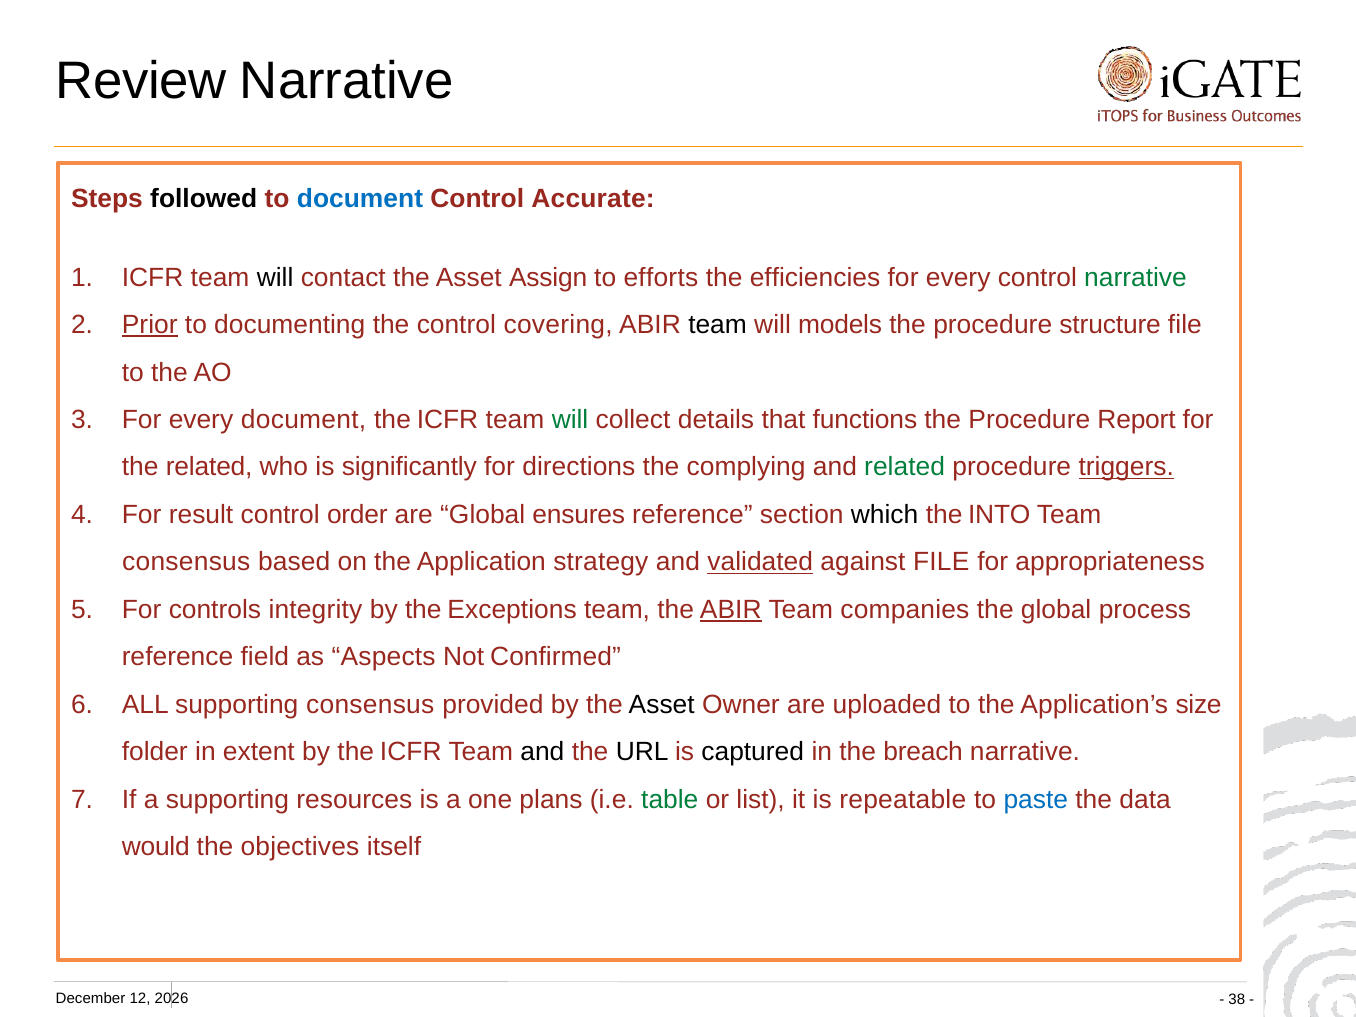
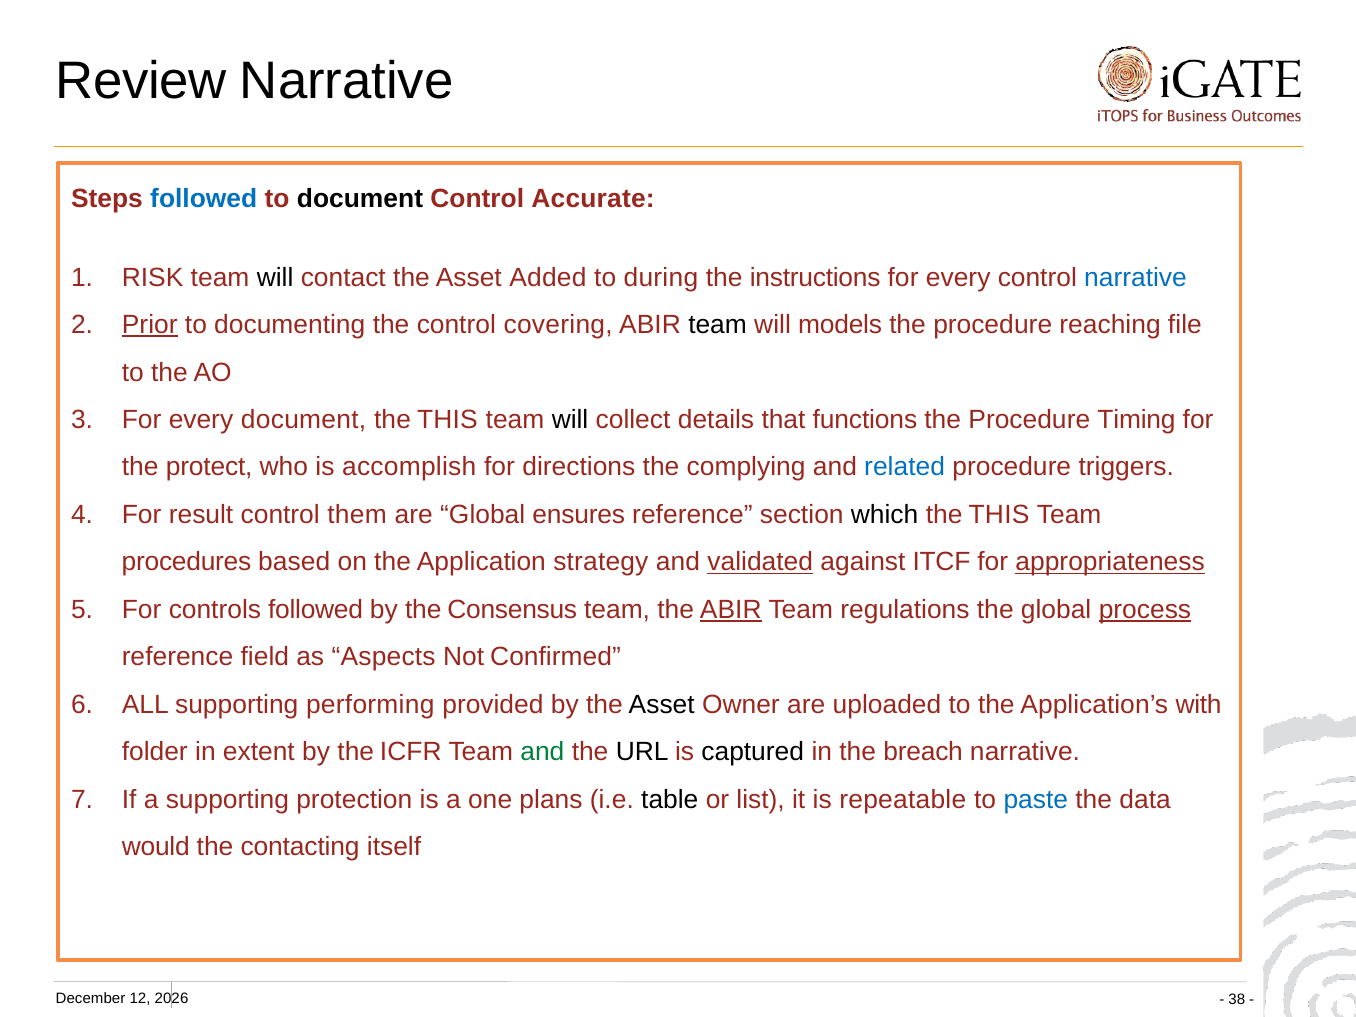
followed colour: black -> blue (204, 198)
document colour: blue -> black (360, 198)
ICFR: ICFR -> RISK (153, 277)
Assign: Assign -> Added (548, 277)
efforts: efforts -> during (661, 277)
efficiencies: efficiencies -> instructions (815, 277)
narrative colour: green -> blue (1135, 277)
structure: structure -> reaching (1110, 325)
ICFR: ICFR -> THIS (447, 420)
will colour: green -> black (570, 420)
Report: Report -> Timing (1137, 420)
the related: related -> protect (209, 467)
significantly: significantly -> accomplish (409, 467)
related colour: green -> blue (905, 467)
triggers underline: present -> none (1126, 467)
order: order -> them (357, 515)
INTO: INTO -> THIS (999, 515)
consensus: consensus -> procedures (187, 562)
against FILE: FILE -> ITCF (941, 562)
appropriateness underline: none -> present (1110, 562)
controls integrity: integrity -> followed (316, 610)
Exceptions: Exceptions -> Consensus (512, 610)
companies: companies -> regulations (905, 610)
process underline: none -> present (1145, 610)
supporting consensus: consensus -> performing (370, 705)
size: size -> with (1199, 705)
and colour: black -> green (542, 752)
resources: resources -> protection (354, 800)
table colour: green -> black (670, 800)
objectives: objectives -> contacting (300, 847)
